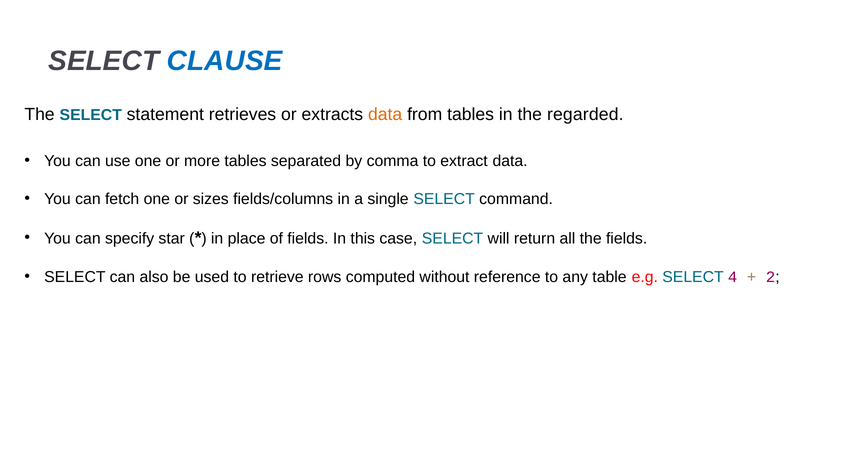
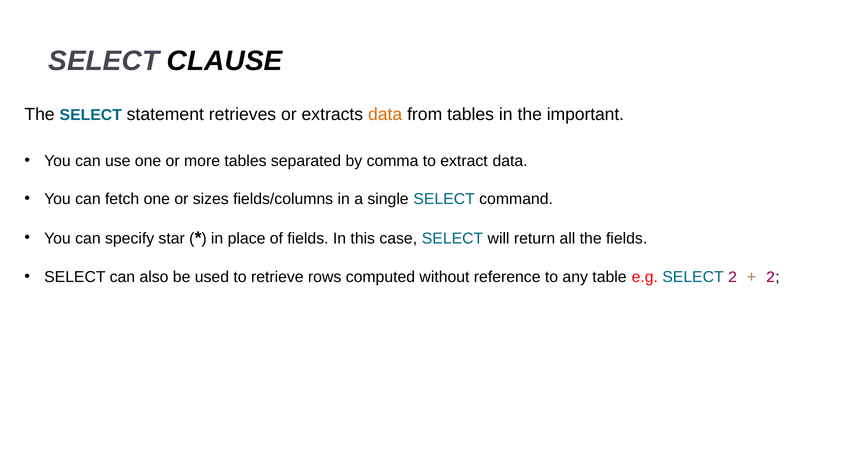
CLAUSE colour: blue -> black (225, 61)
regarded: regarded -> important (585, 115)
SELECT 4: 4 -> 2 (733, 277)
